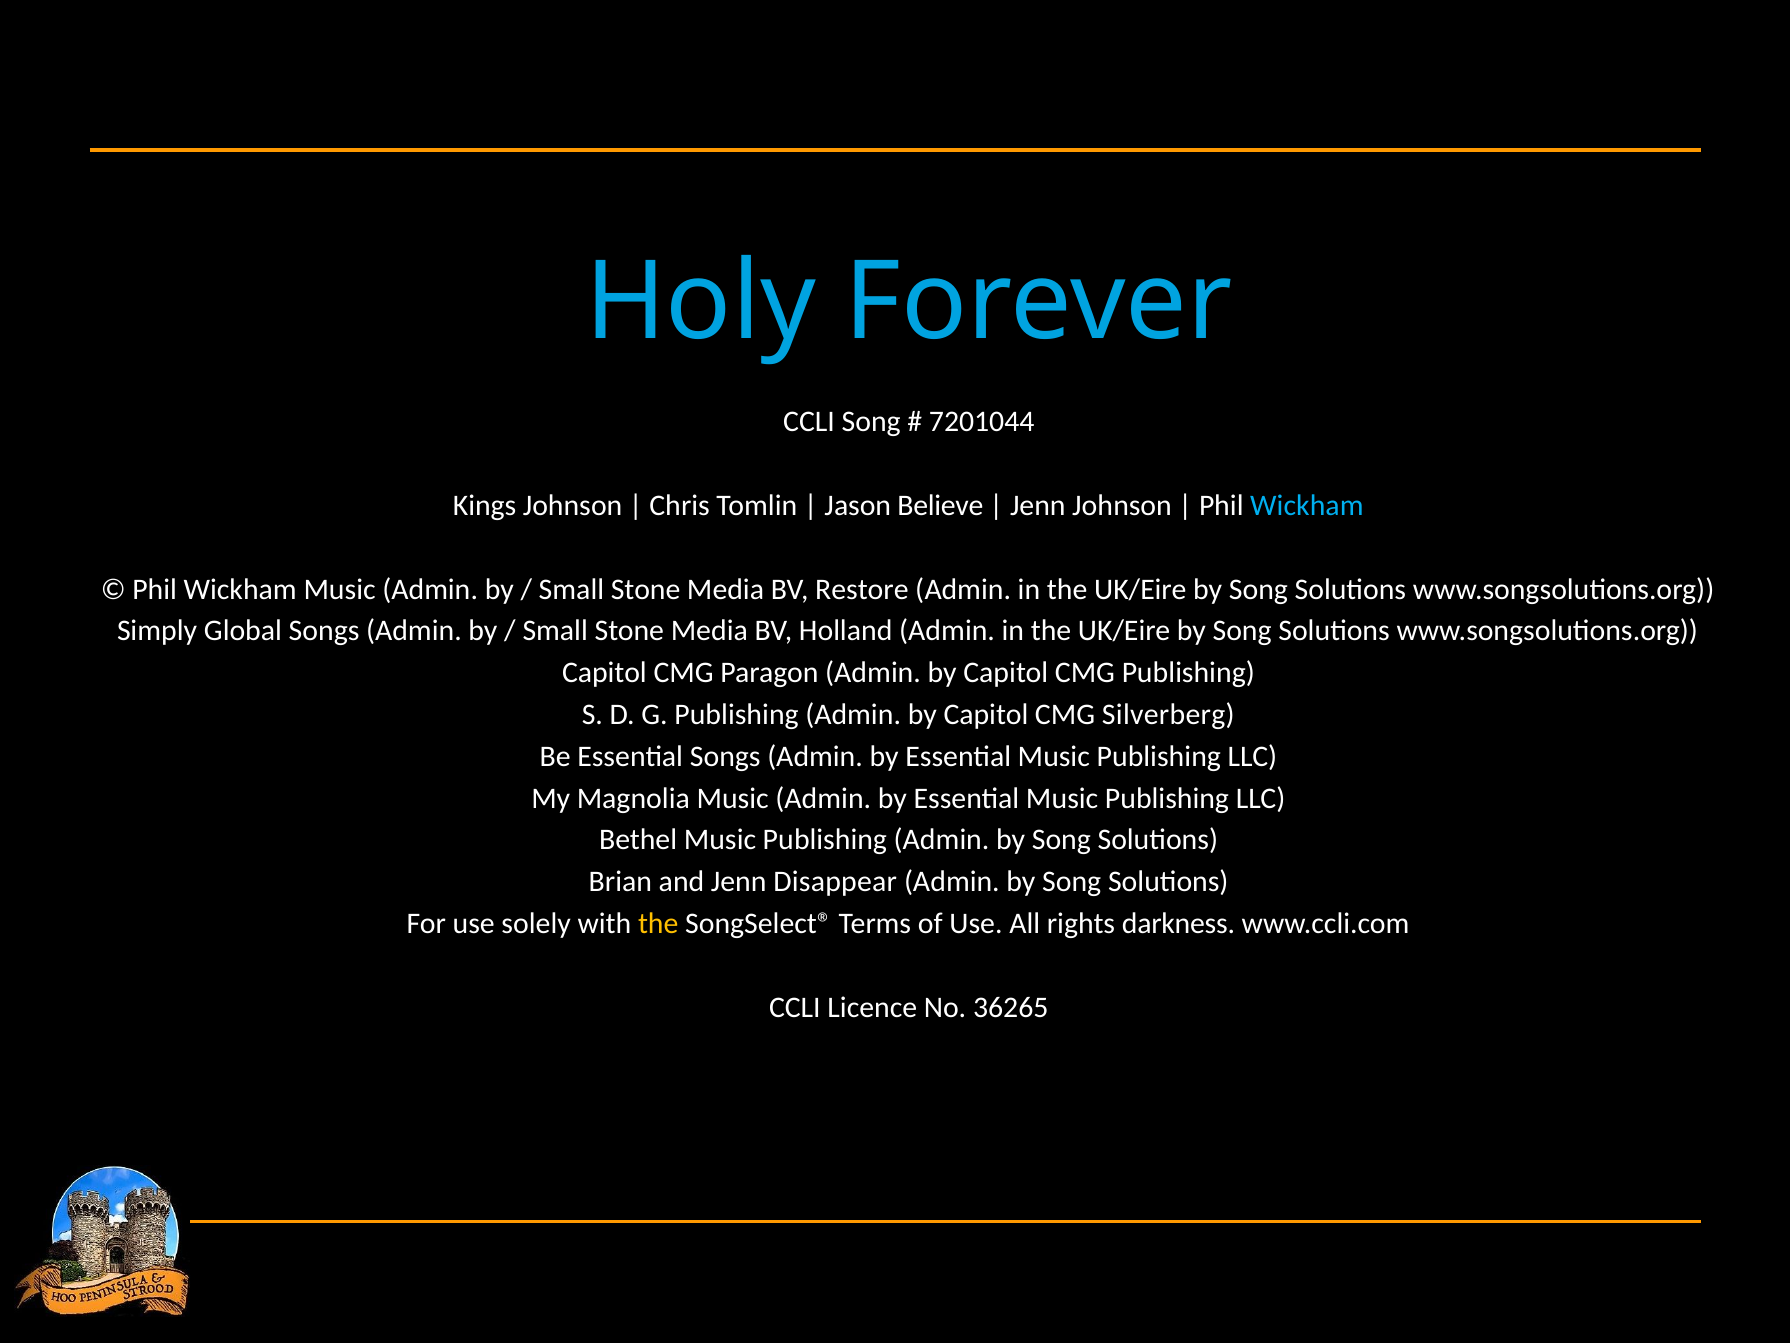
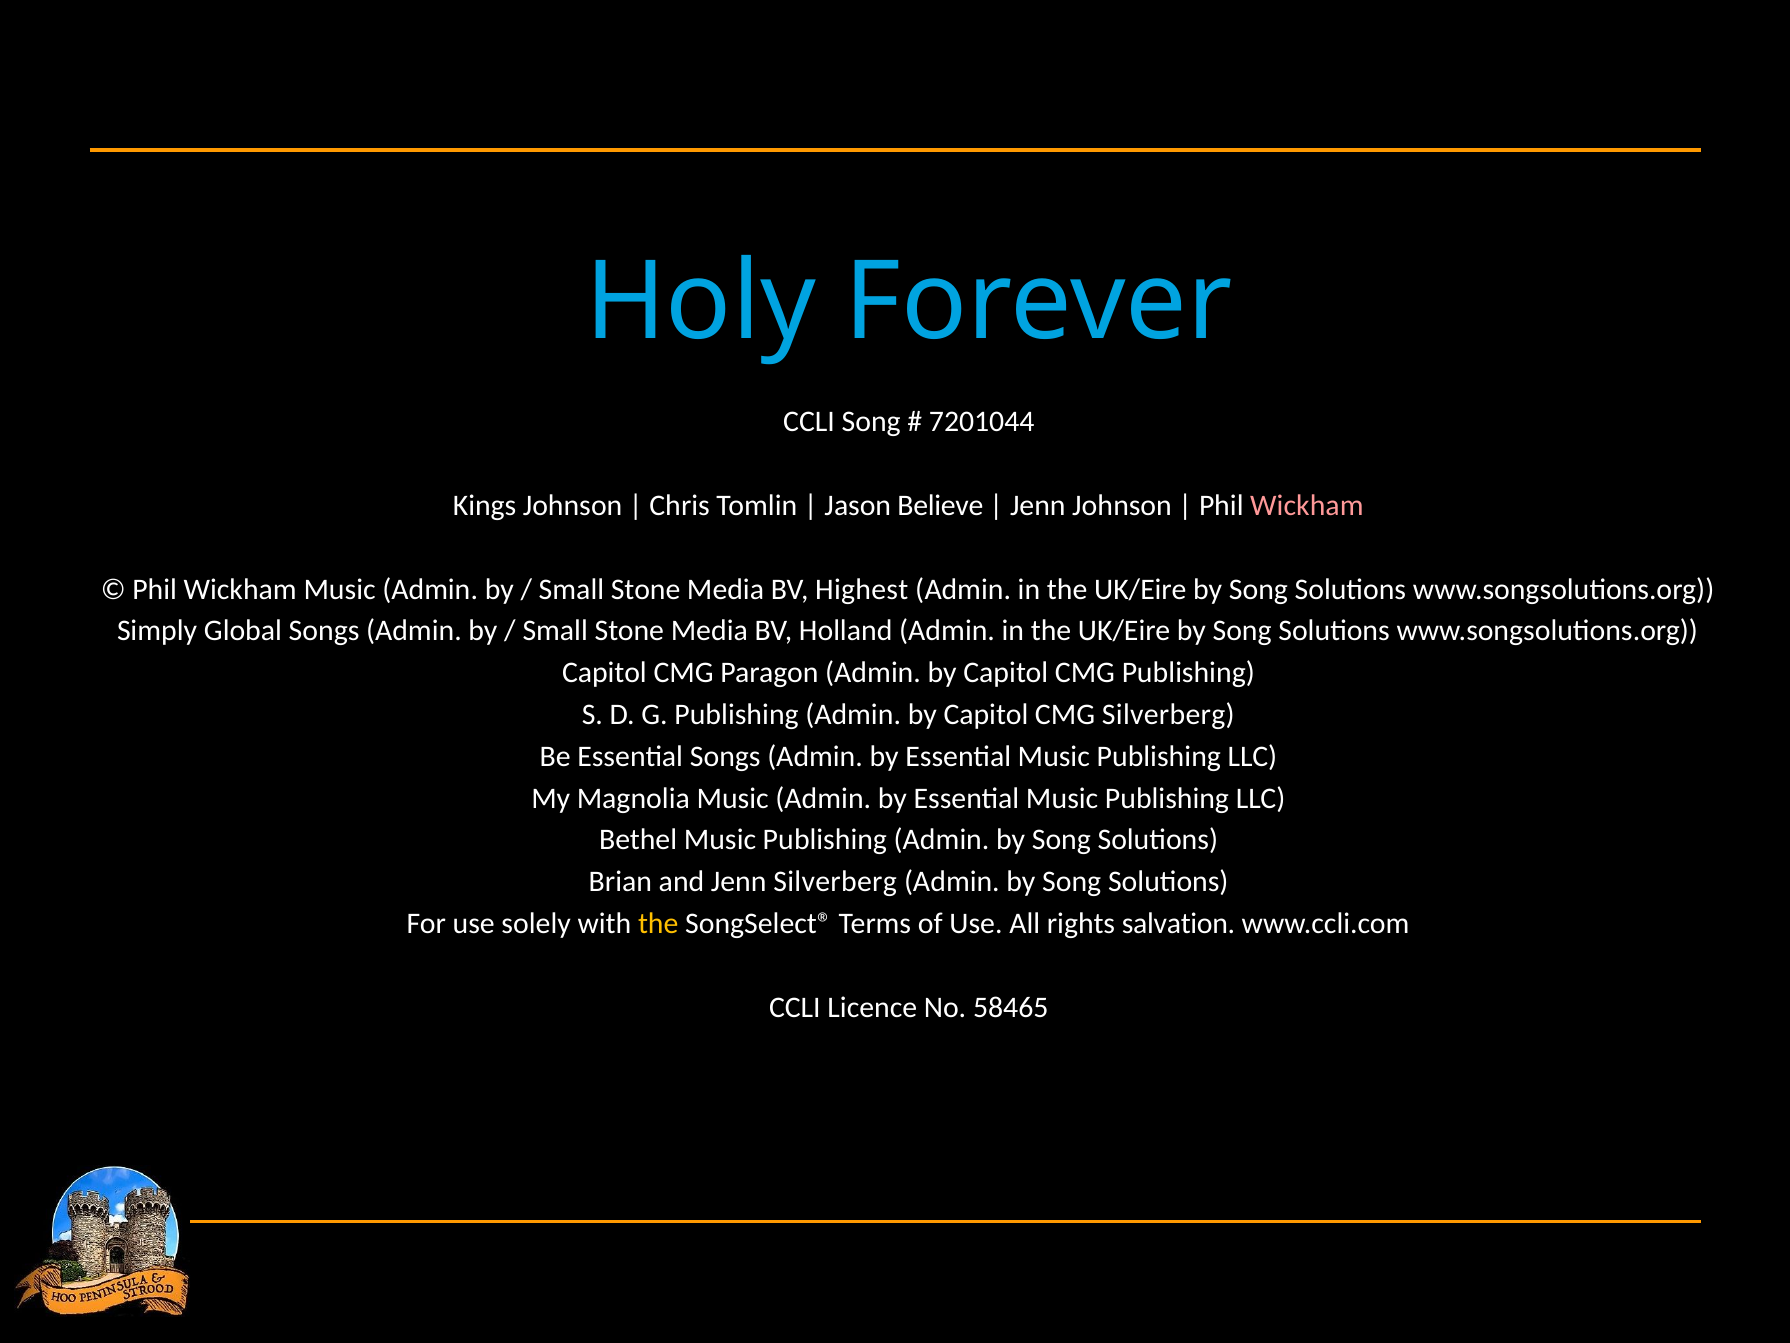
Wickham colour: light blue -> pink (1307, 505)
Restore: Restore -> Highest (862, 589)
Jenn Disappear: Disappear -> Silverberg (835, 881)
darkness: darkness -> salvation (1179, 923)
36265: 36265 -> 58465 (1011, 1007)
